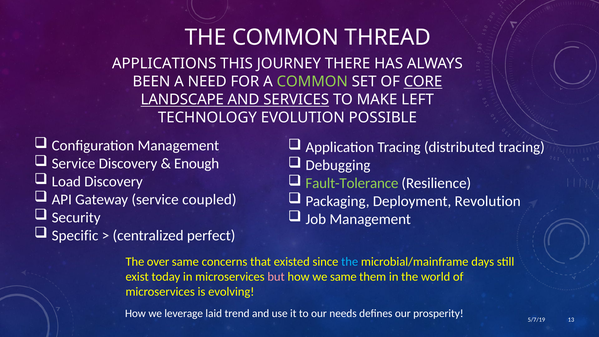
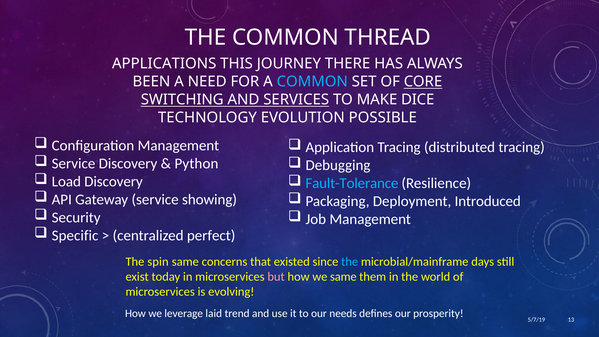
COMMON colour: light green -> light blue (312, 81)
LANDSCAPE: LANDSCAPE -> SWITCHING (182, 99)
LEFT: LEFT -> DICE (418, 99)
Enough: Enough -> Python (196, 164)
Fault-Tolerance colour: light green -> light blue (352, 183)
coupled: coupled -> showing (209, 199)
Revolution: Revolution -> Introduced (488, 201)
over: over -> spin (158, 262)
